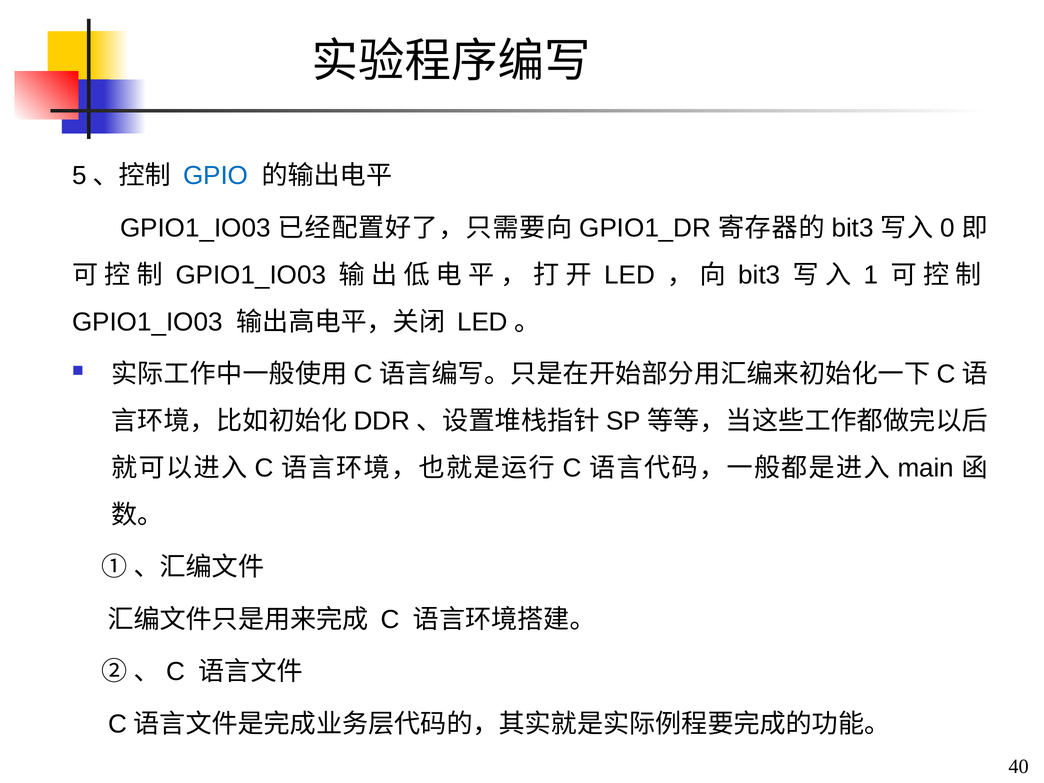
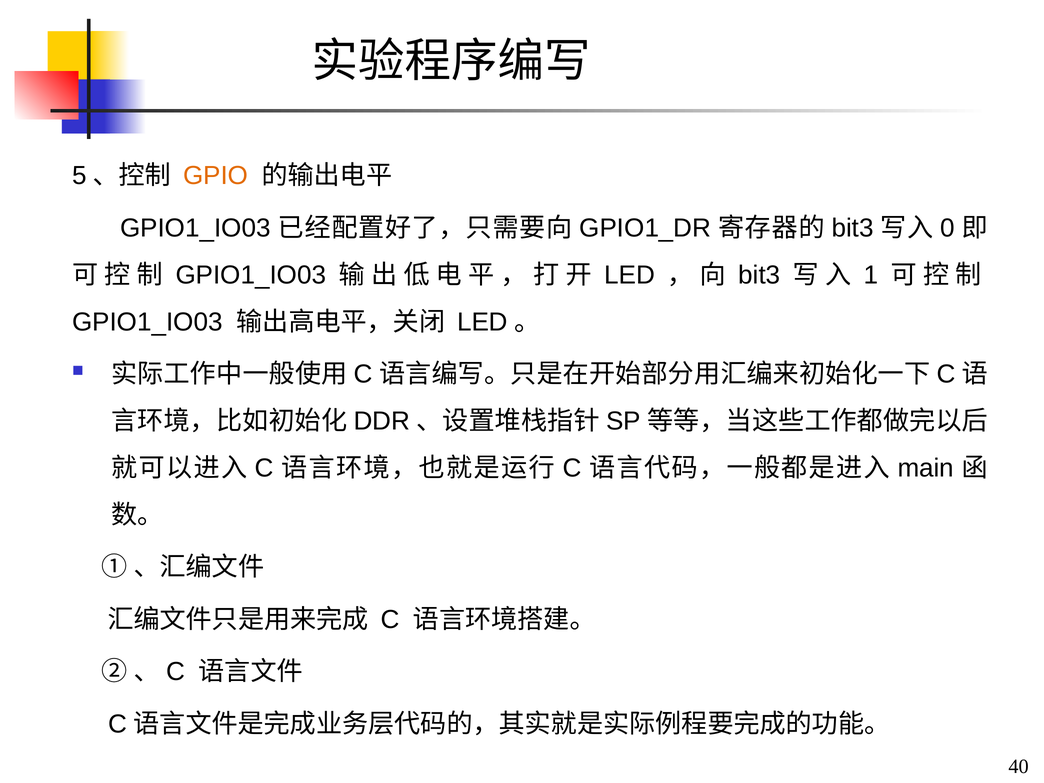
GPIO colour: blue -> orange (216, 176)
